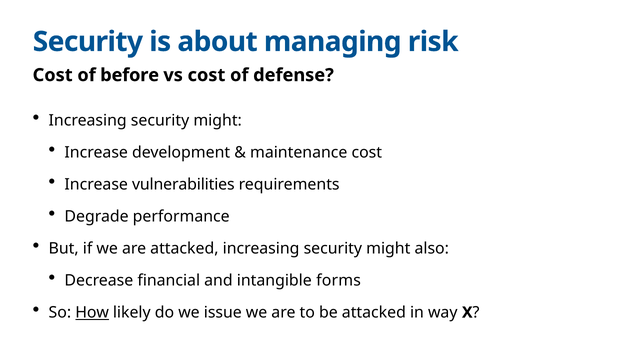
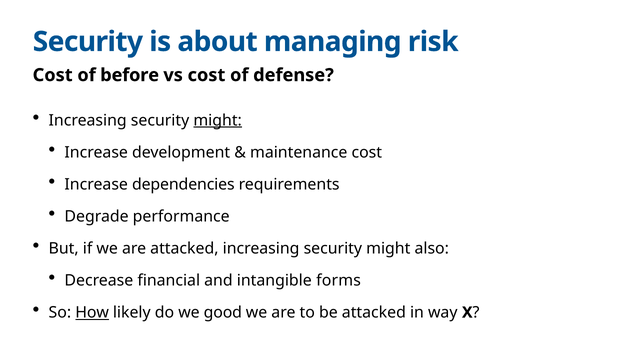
might underline: none -> present (218, 120)
vulnerabilities: vulnerabilities -> dependencies (183, 185)
issue: issue -> good (223, 313)
